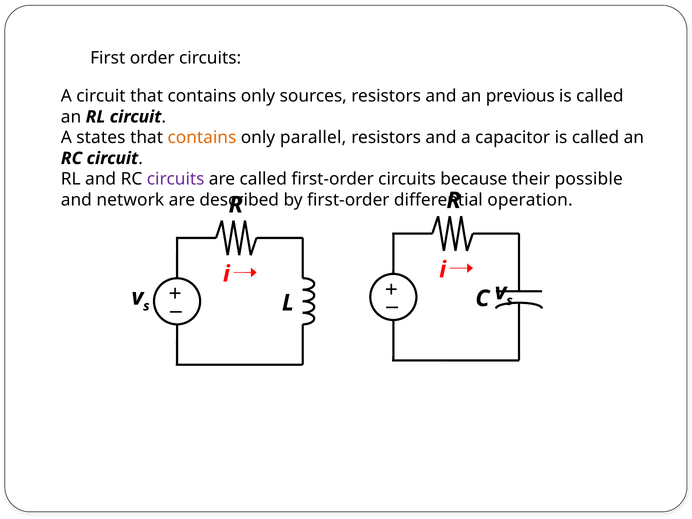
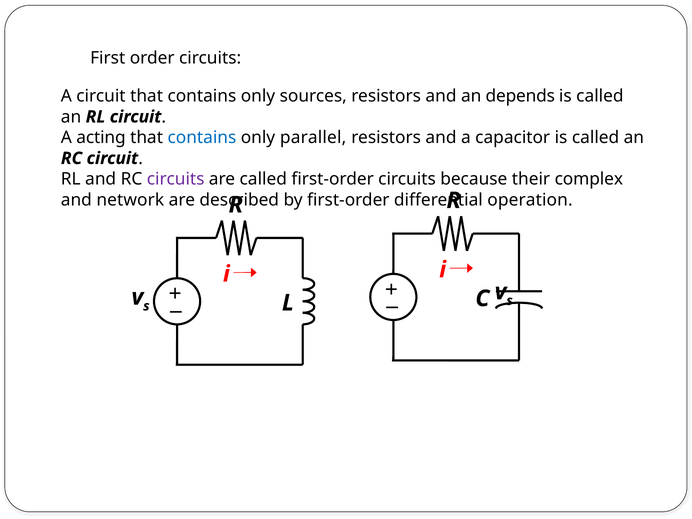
previous: previous -> depends (520, 96)
states: states -> acting (101, 138)
contains colour: orange -> blue (202, 138)
possible: possible -> complex (589, 179)
